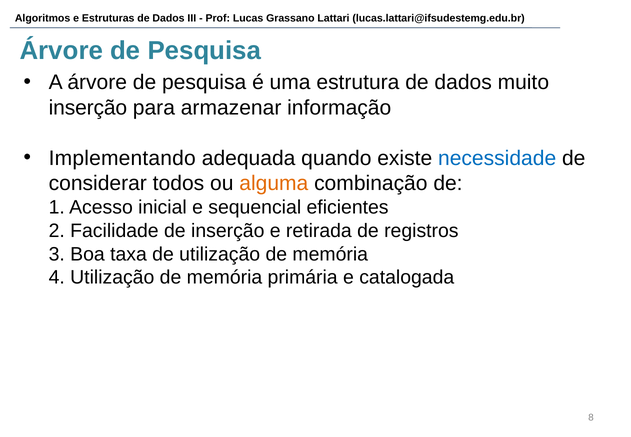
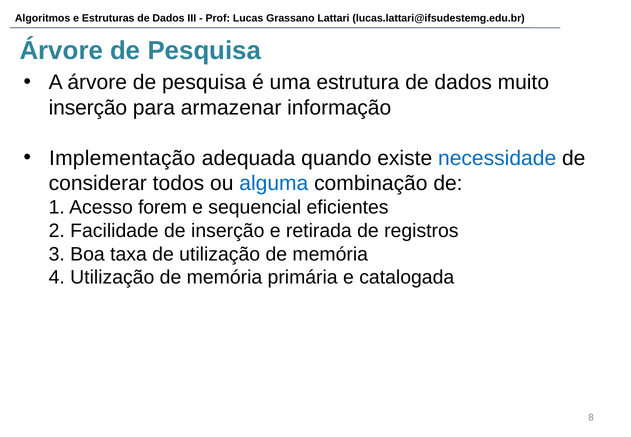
Implementando: Implementando -> Implementação (122, 158)
alguma colour: orange -> blue (274, 183)
inicial: inicial -> forem (163, 207)
